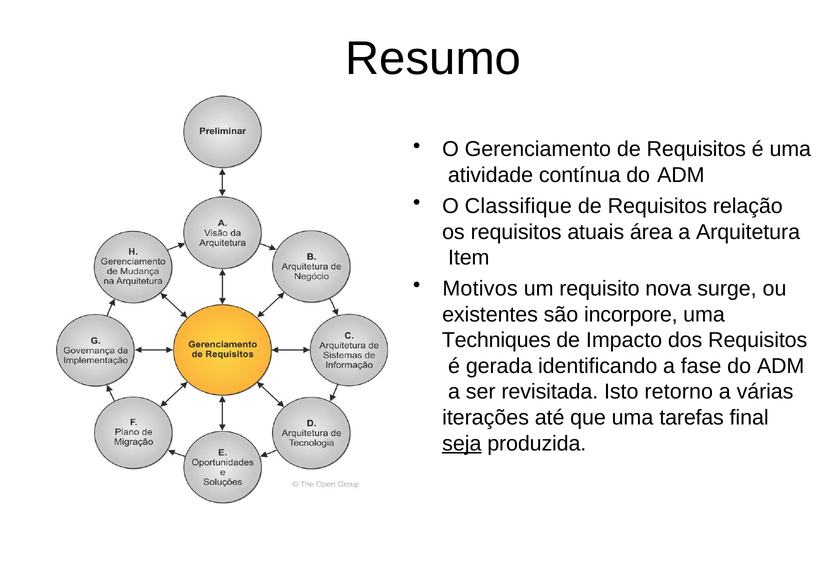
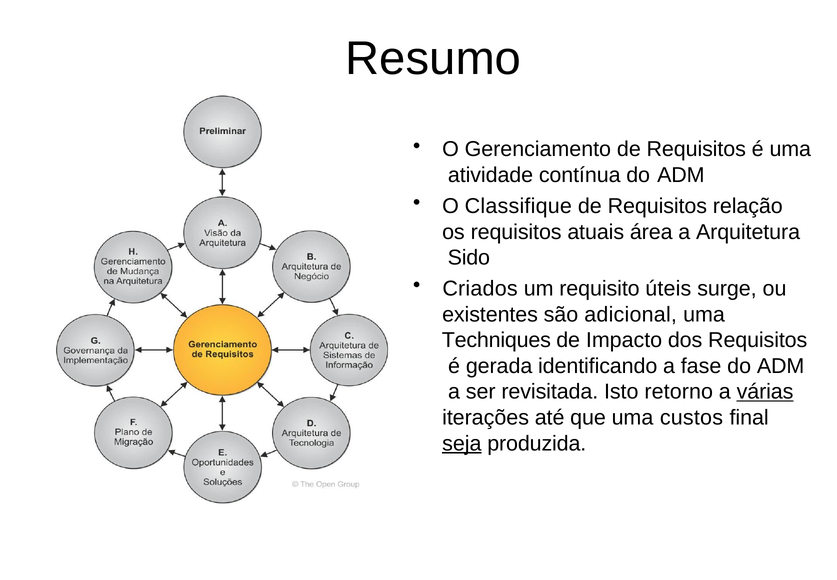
Item: Item -> Sido (469, 257)
Motivos: Motivos -> Criados (480, 288)
nova: nova -> úteis (668, 288)
incorpore: incorpore -> adicional (631, 314)
várias underline: none -> present (765, 391)
tarefas: tarefas -> custos (691, 417)
